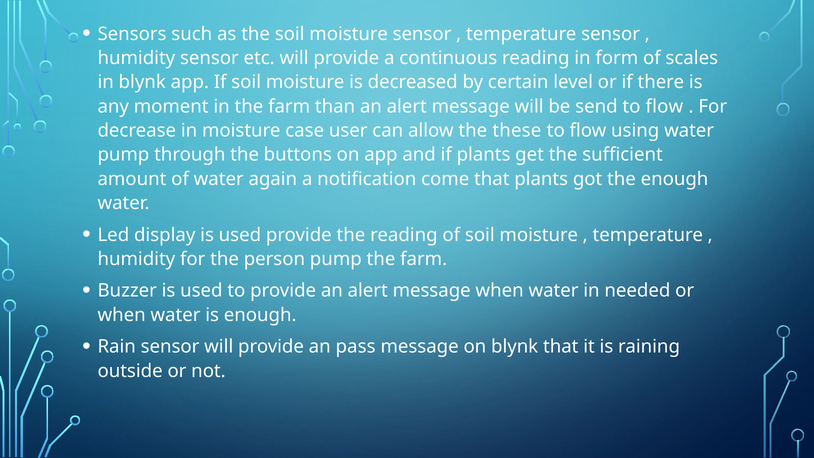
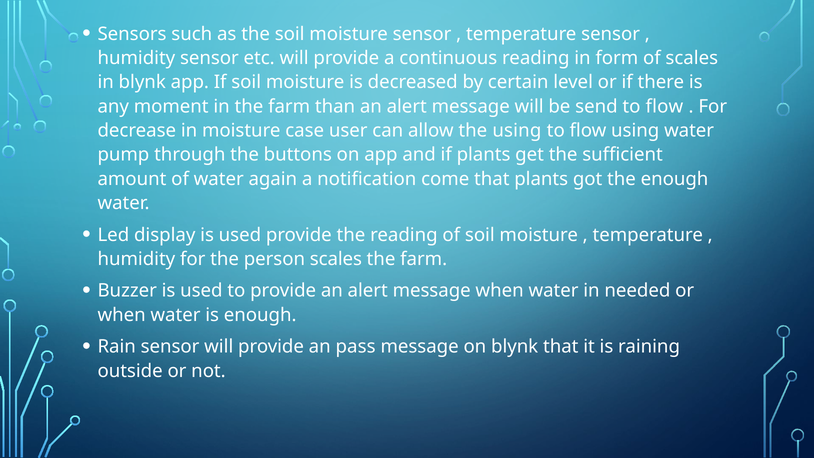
the these: these -> using (517, 131)
person pump: pump -> scales (336, 259)
